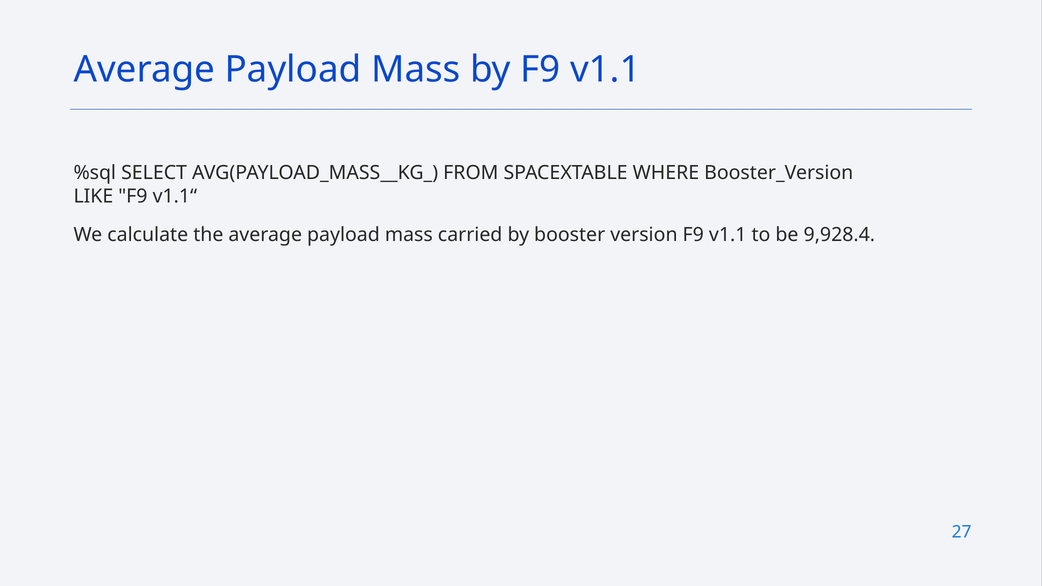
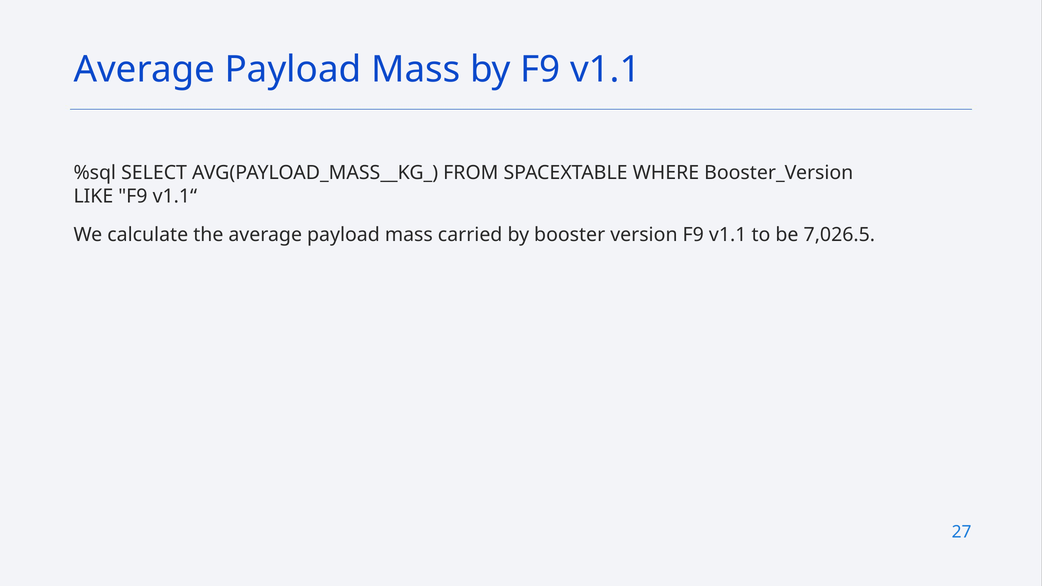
9,928.4: 9,928.4 -> 7,026.5 (839, 235)
